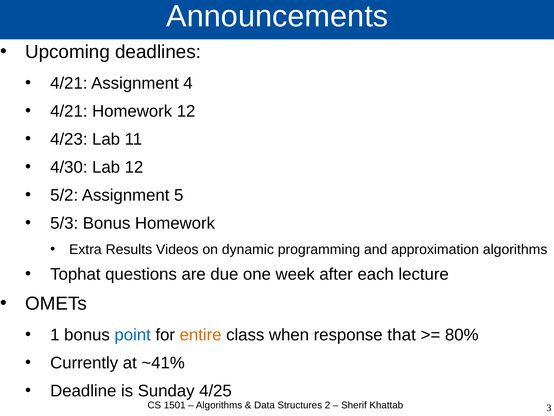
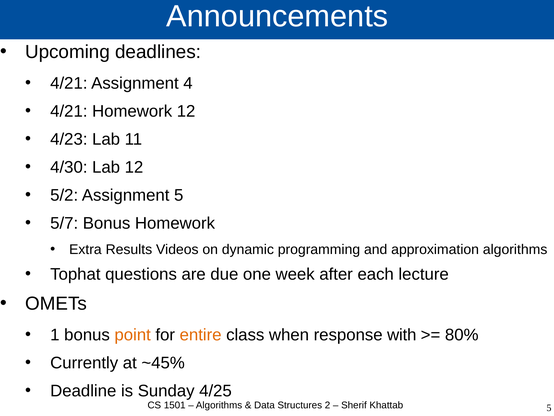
5/3: 5/3 -> 5/7 (64, 223)
point colour: blue -> orange (133, 335)
that: that -> with (402, 335)
~41%: ~41% -> ~45% (163, 363)
Khattab 3: 3 -> 5 (549, 408)
